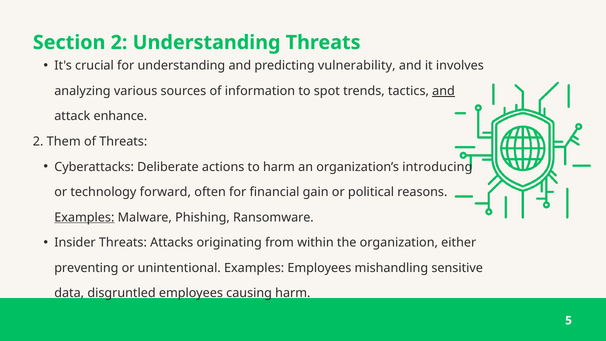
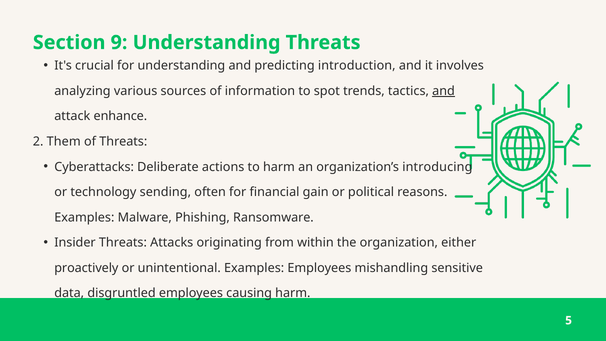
Section 2: 2 -> 9 (119, 43)
vulnerability: vulnerability -> introduction (357, 66)
forward: forward -> sending (165, 192)
Examples underline: present -> none (84, 217)
preventing: preventing -> proactively (86, 268)
